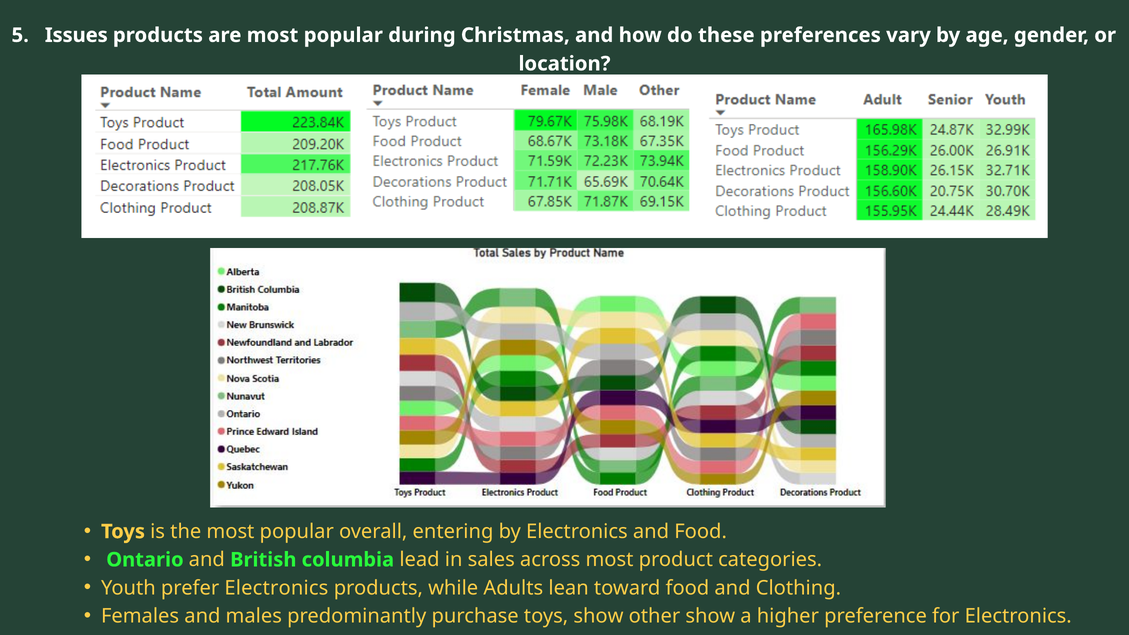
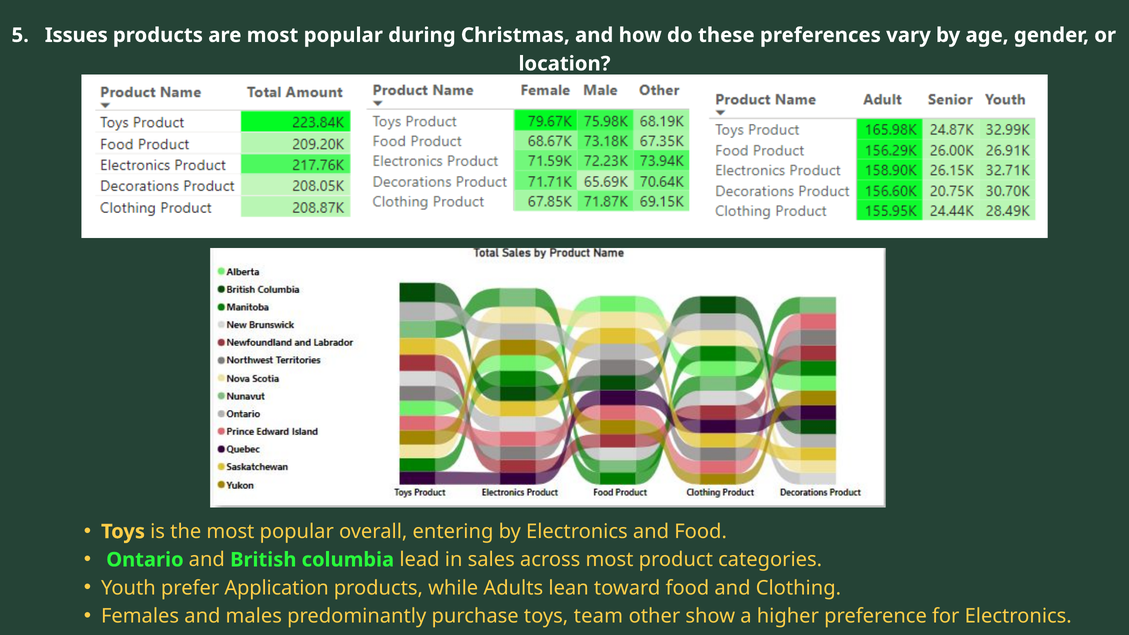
prefer Electronics: Electronics -> Application (277, 588)
toys show: show -> team (598, 616)
